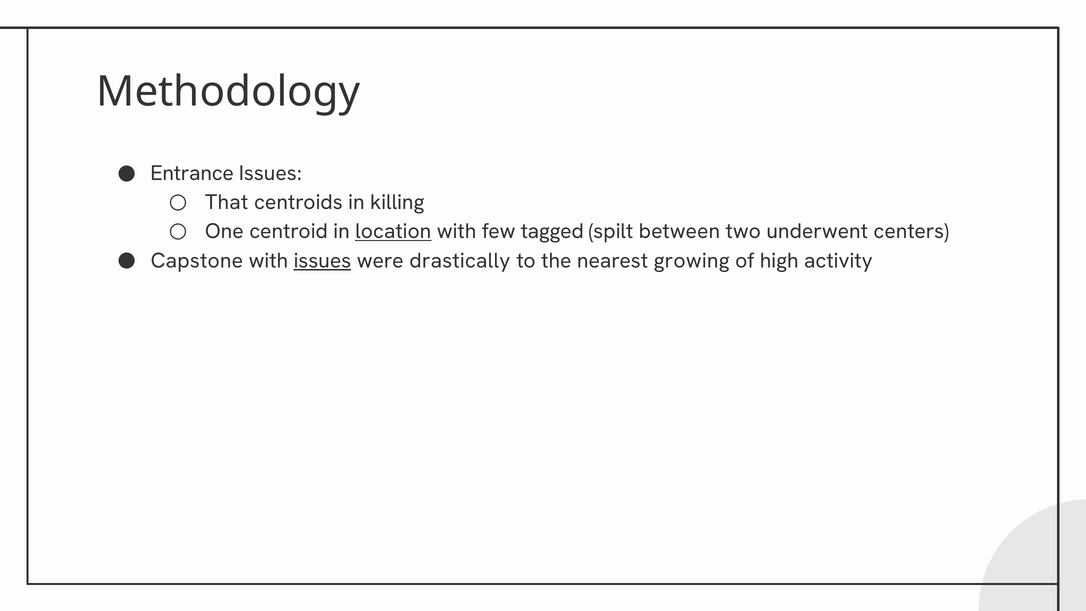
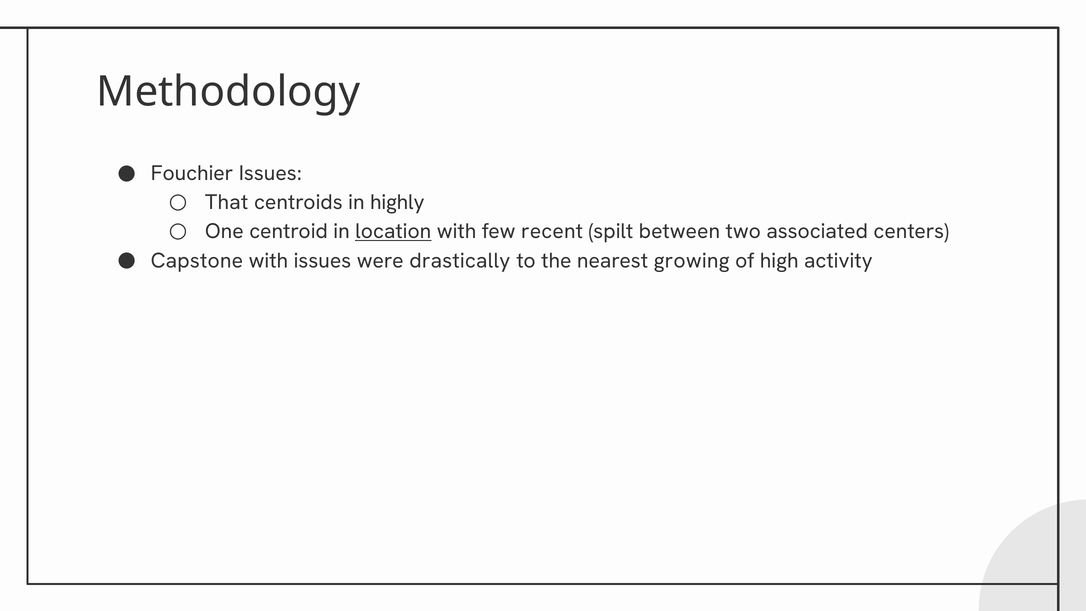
Entrance: Entrance -> Fouchier (192, 173)
killing: killing -> highly (397, 202)
tagged: tagged -> recent (552, 231)
underwent: underwent -> associated (817, 231)
issues underline: present -> none (322, 261)
